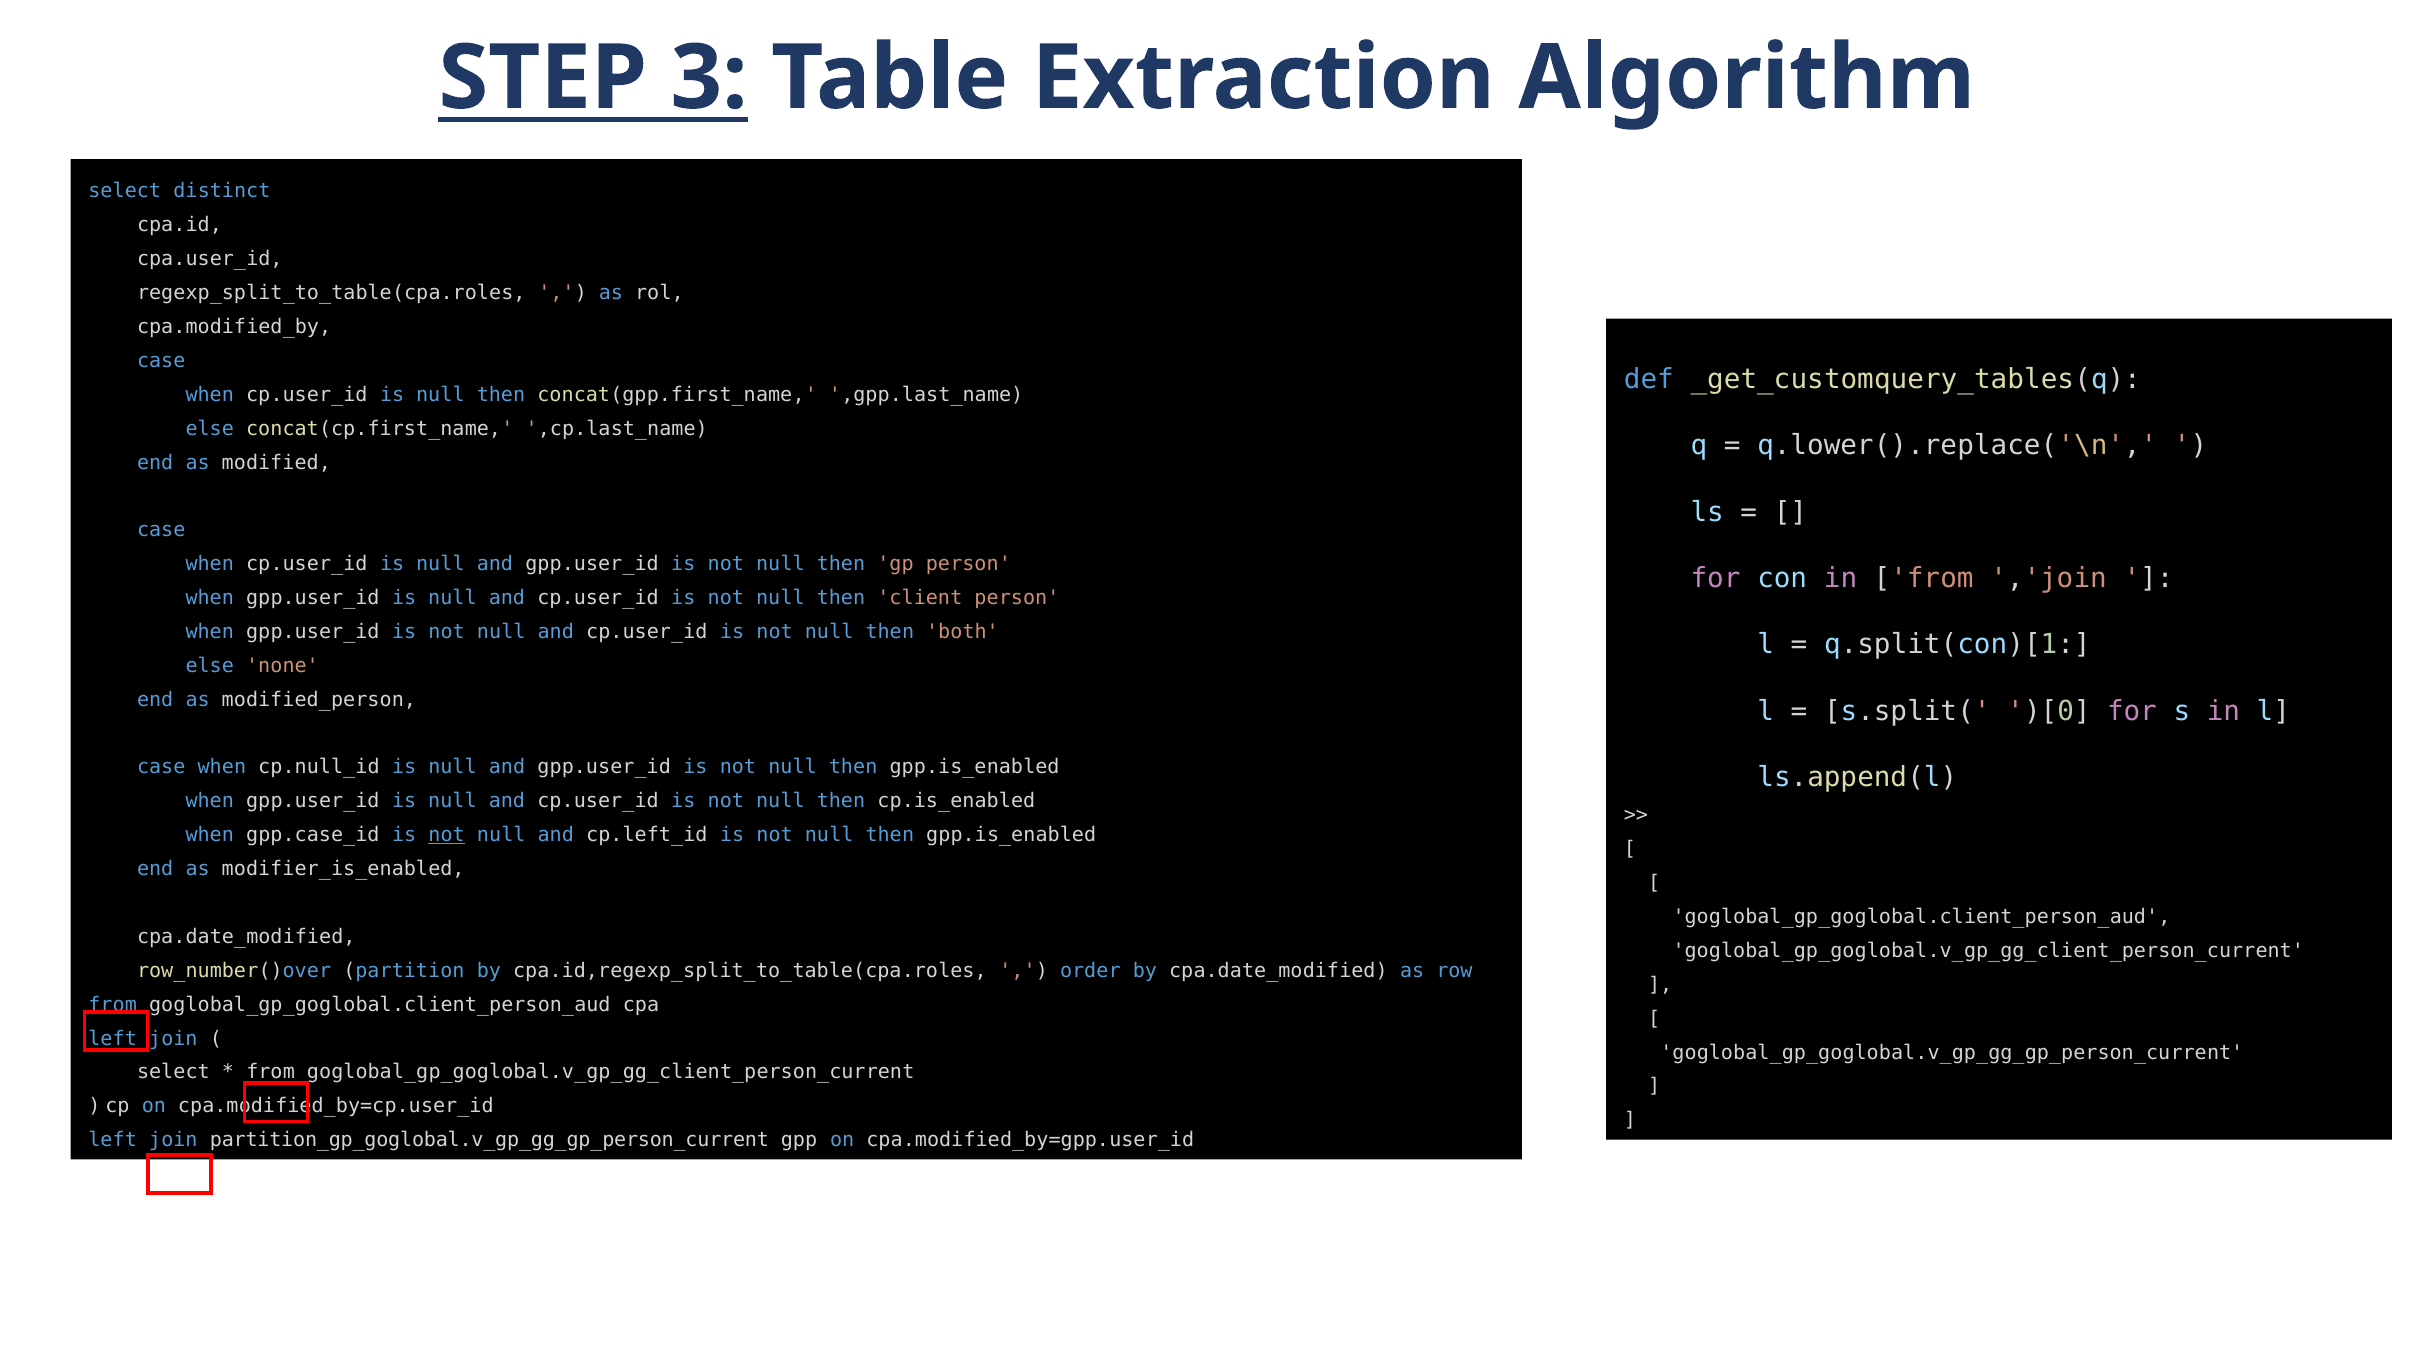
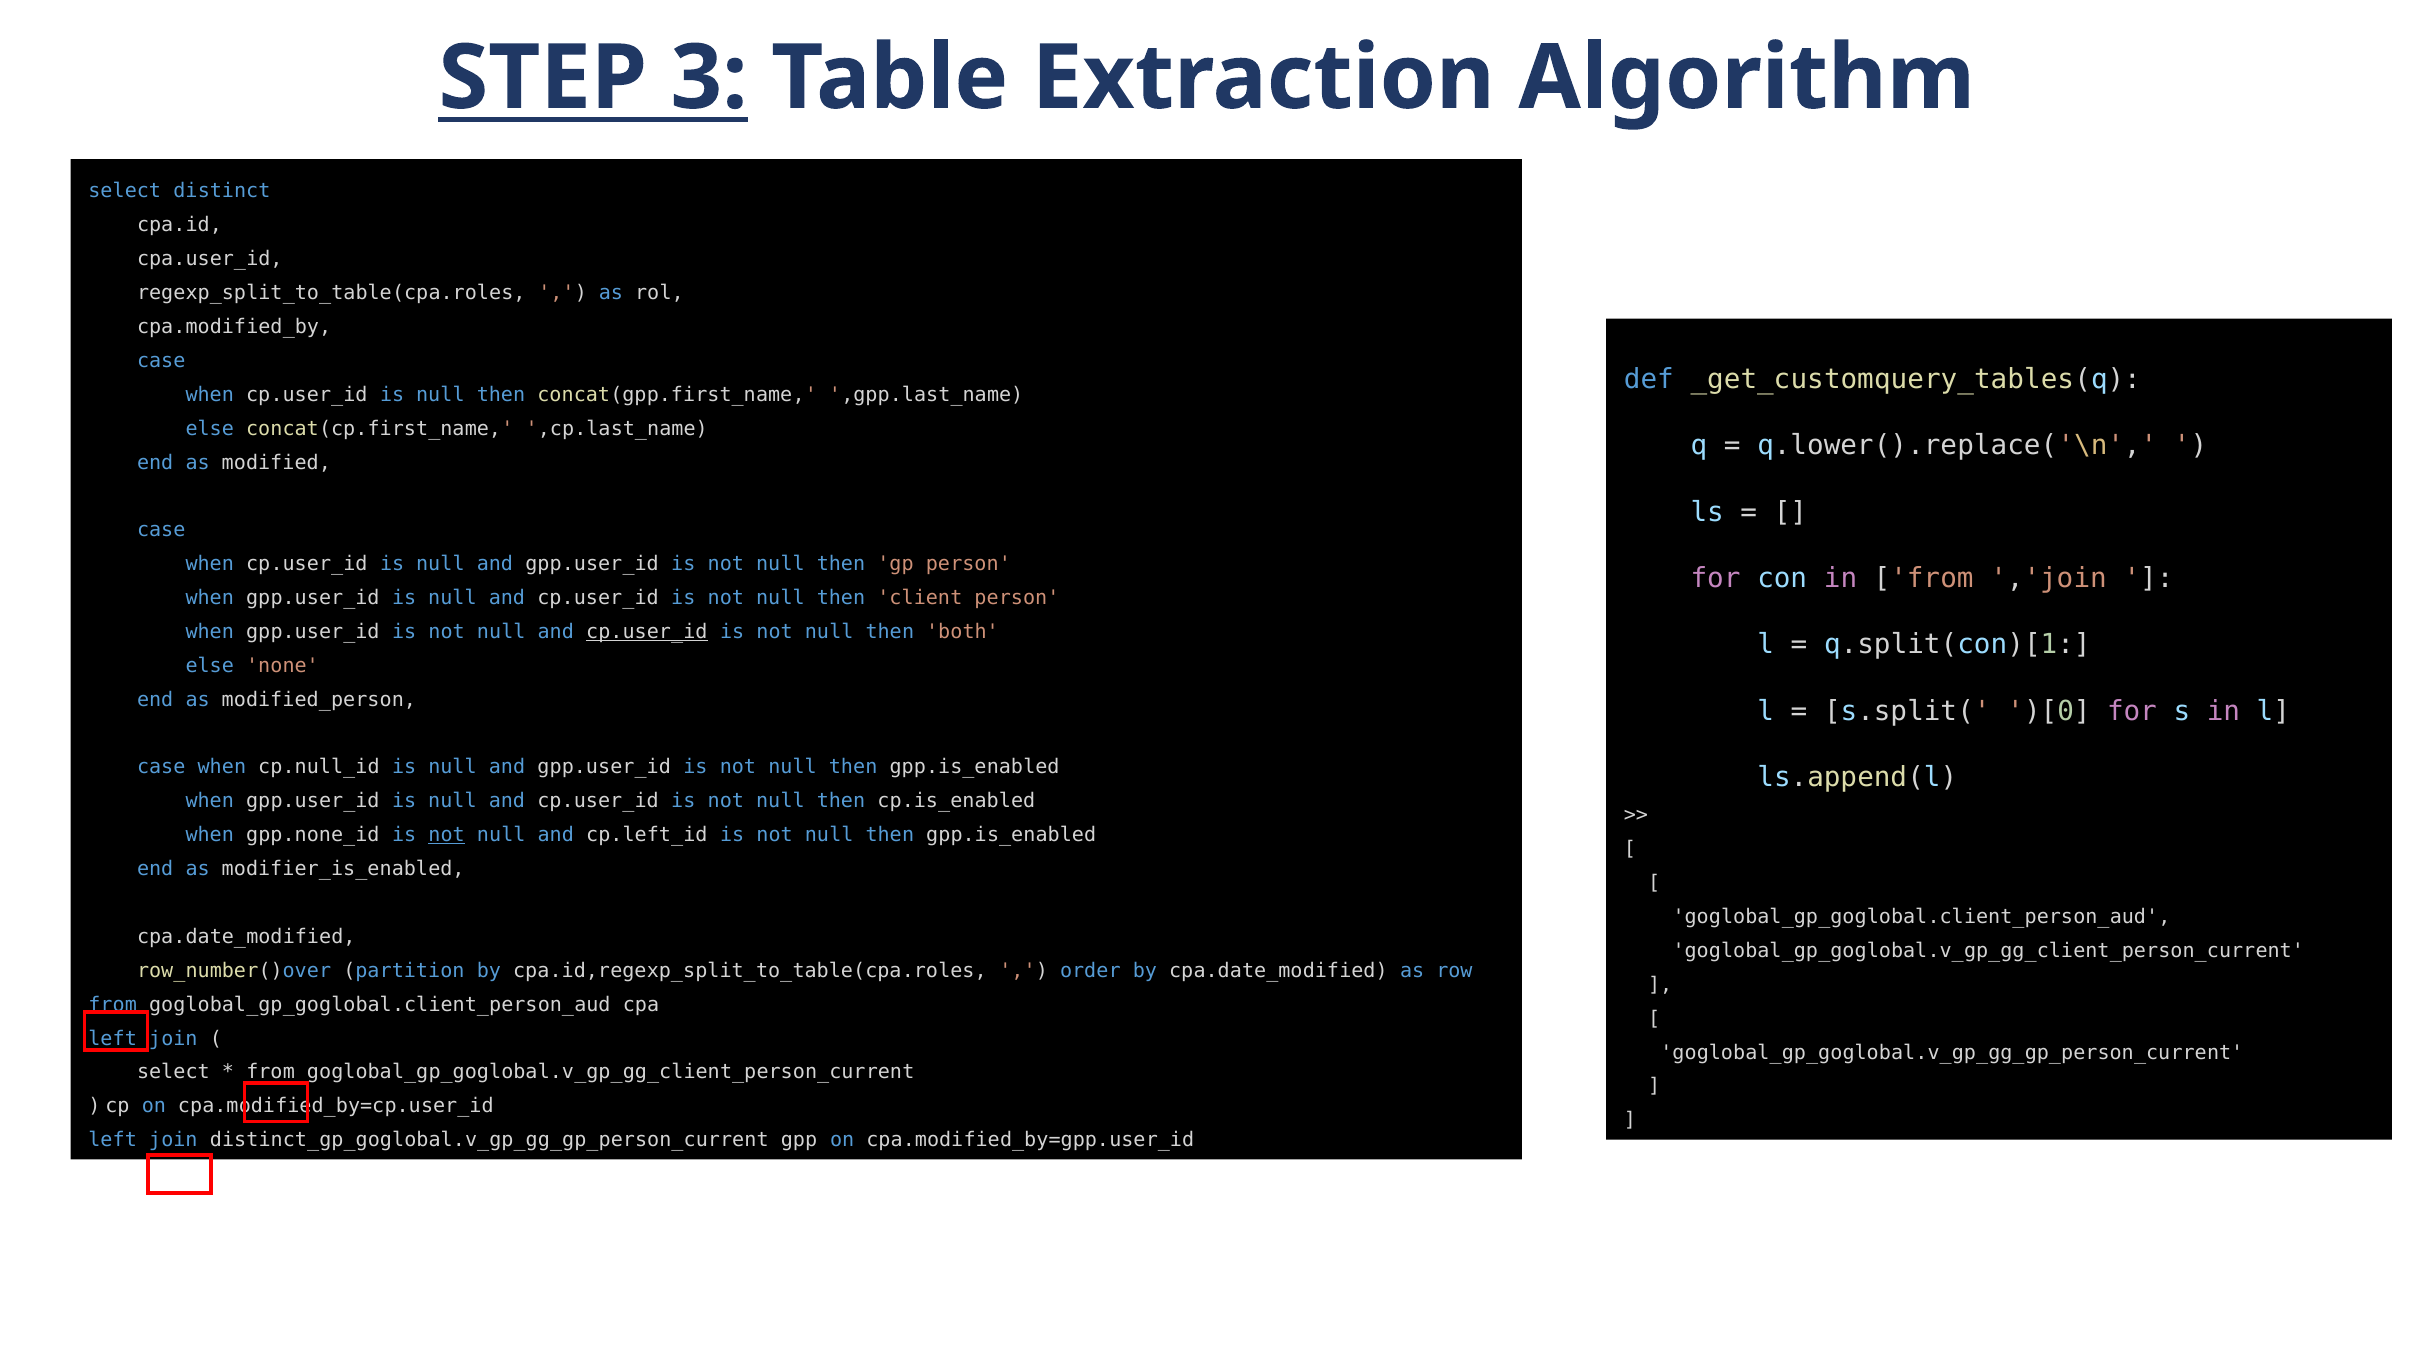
cp.user_id underline: none -> present (647, 632)
gpp.case_id: gpp.case_id -> gpp.none_id (313, 836)
partition_gp_goglobal.v_gp_gg_gp_person_current: partition_gp_goglobal.v_gp_gg_gp_person_current -> distinct_gp_goglobal.v_gp_gg_gp_person_current (489, 1141)
